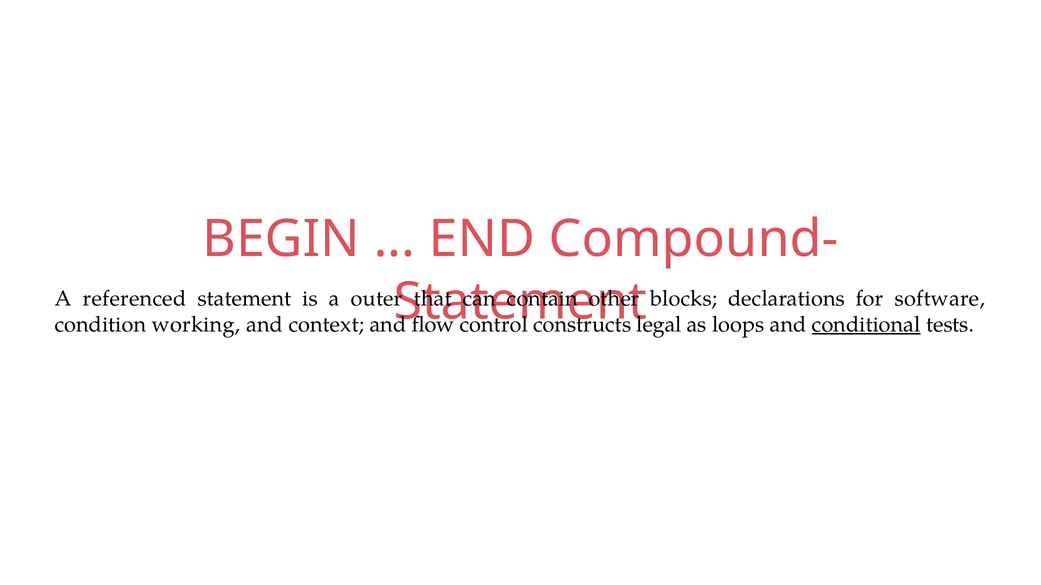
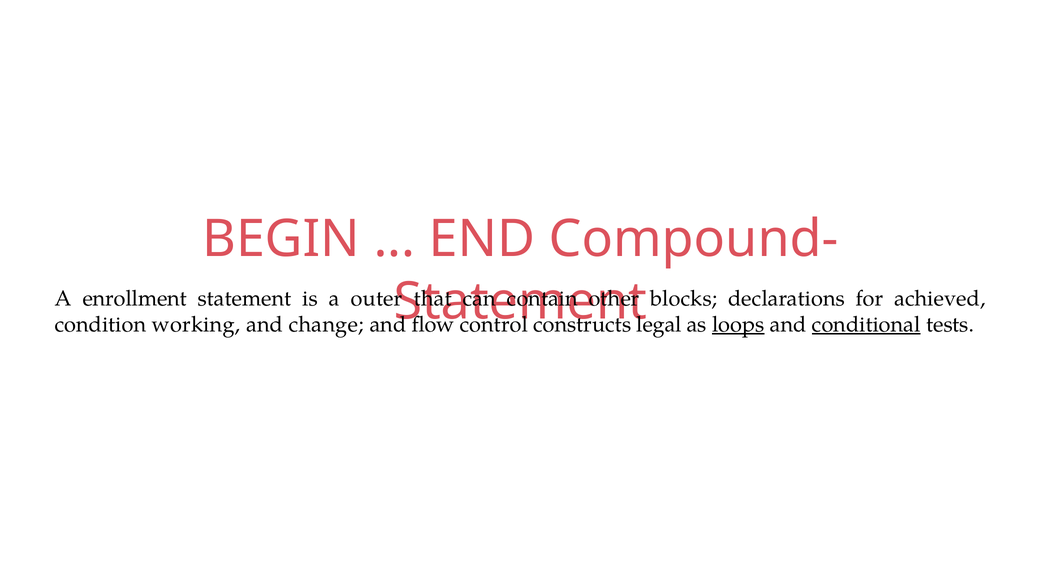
referenced: referenced -> enrollment (135, 299)
software: software -> achieved (940, 299)
context: context -> change (326, 325)
loops underline: none -> present (738, 325)
